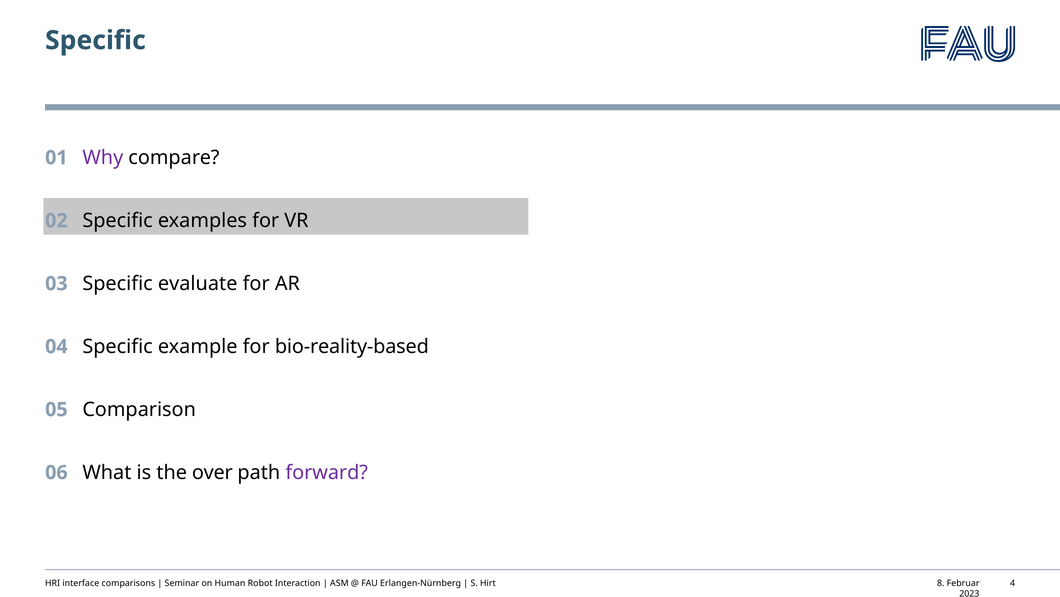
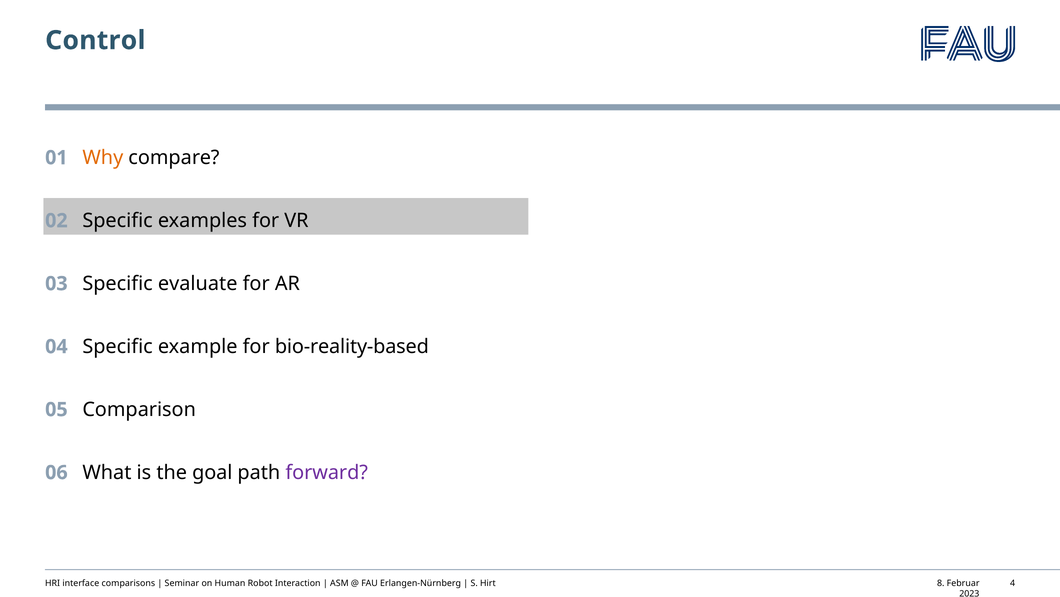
Specific: Specific -> Control (95, 40)
Why colour: purple -> orange (103, 158)
over: over -> goal (212, 472)
